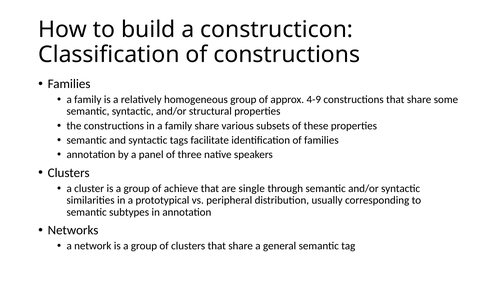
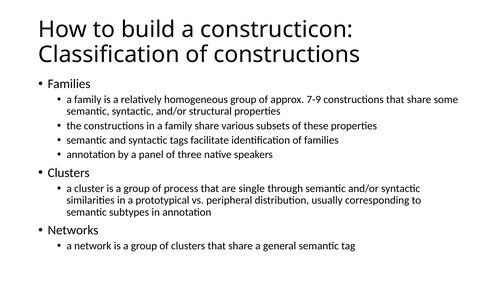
4-9: 4-9 -> 7-9 (314, 100)
achieve: achieve -> process (181, 189)
